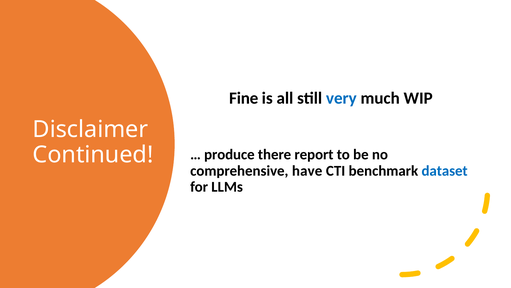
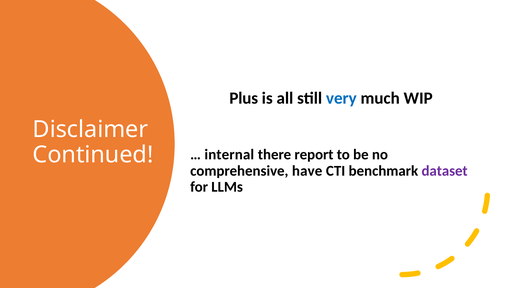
Fine: Fine -> Plus (244, 98)
produce: produce -> internal (229, 154)
dataset colour: blue -> purple (445, 170)
